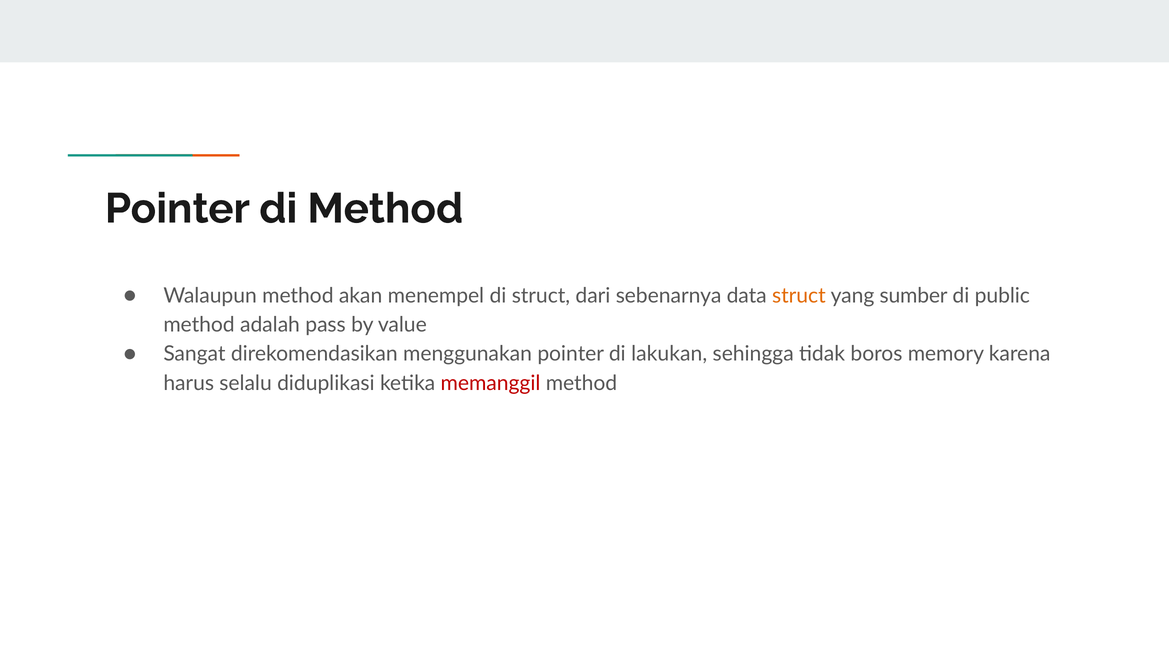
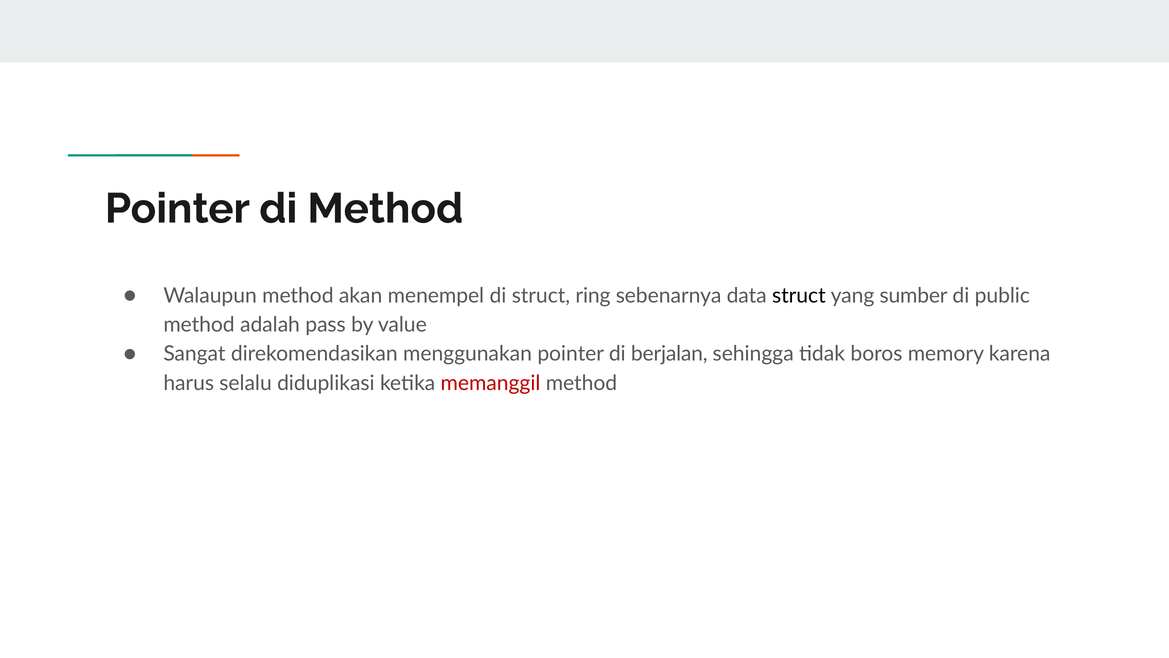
dari: dari -> ring (593, 295)
struct colour: orange -> black (799, 295)
lakukan: lakukan -> berjalan (669, 354)
